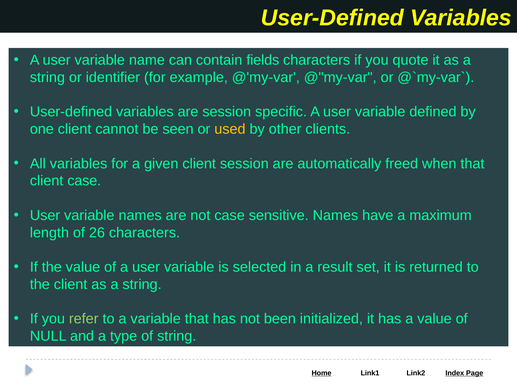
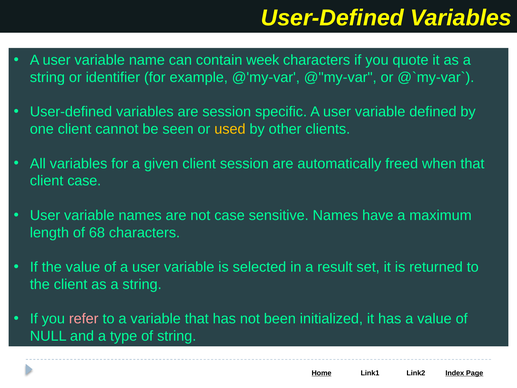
fields: fields -> week (263, 60)
26: 26 -> 68 (97, 233)
refer colour: light green -> pink (84, 319)
